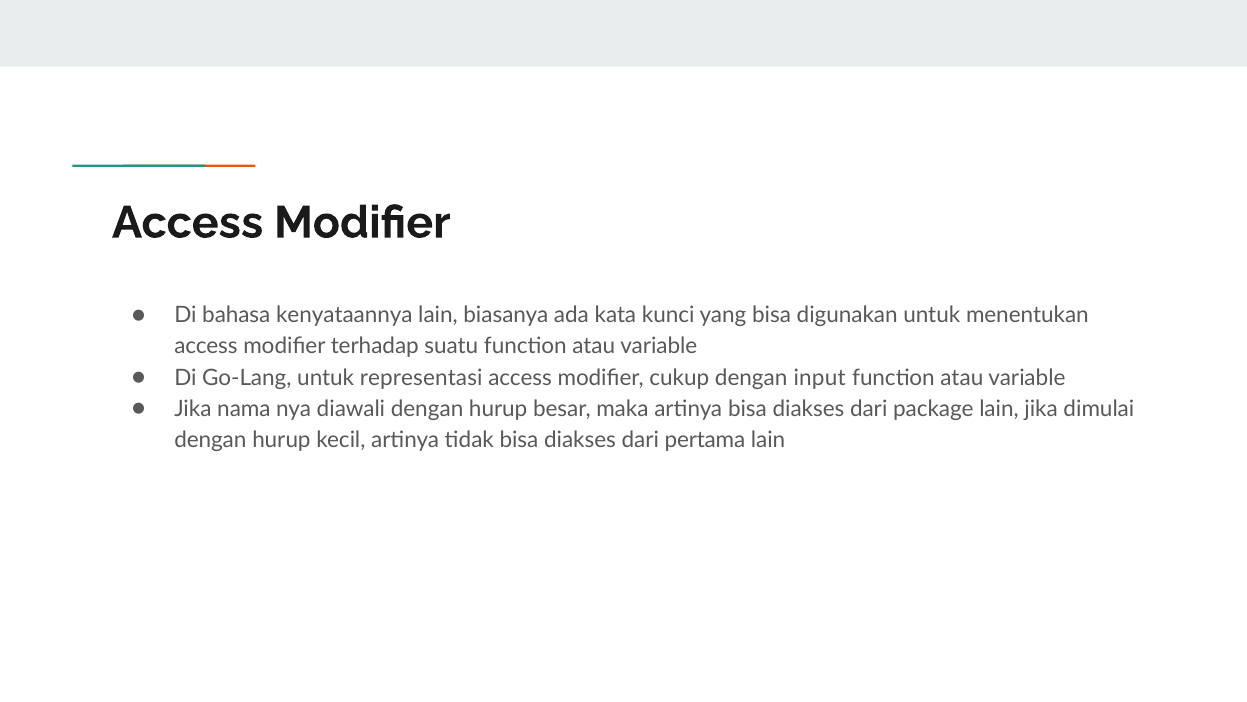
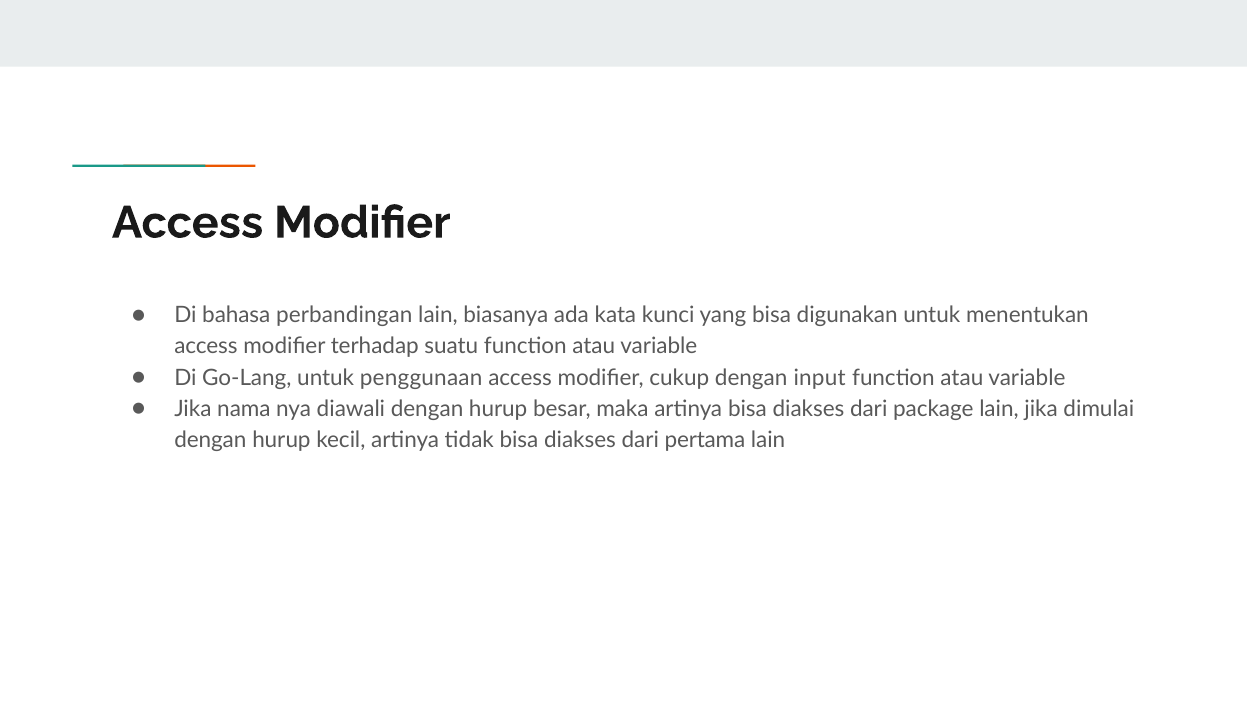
kenyataannya: kenyataannya -> perbandingan (344, 315)
representasi: representasi -> penggunaan (421, 377)
